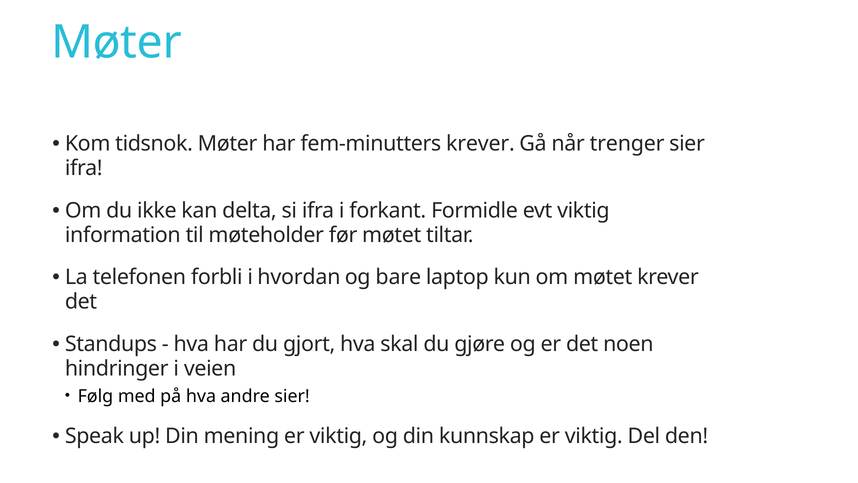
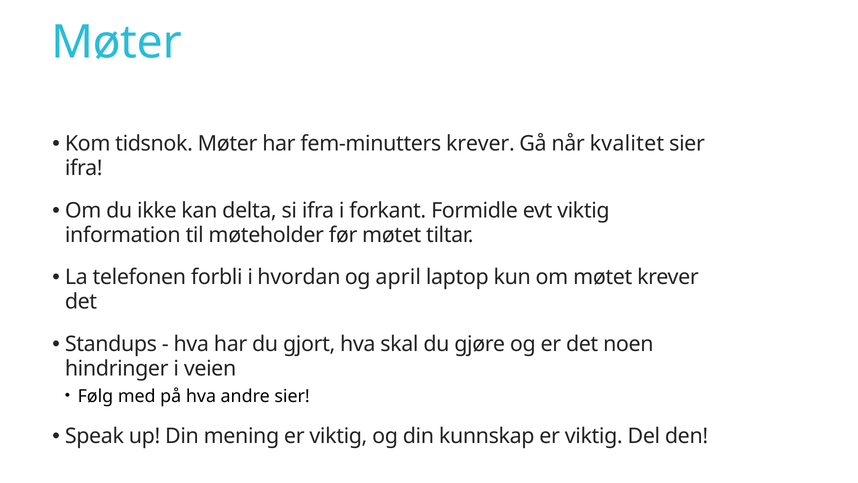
trenger: trenger -> kvalitet (627, 144)
bare: bare -> april (398, 277)
